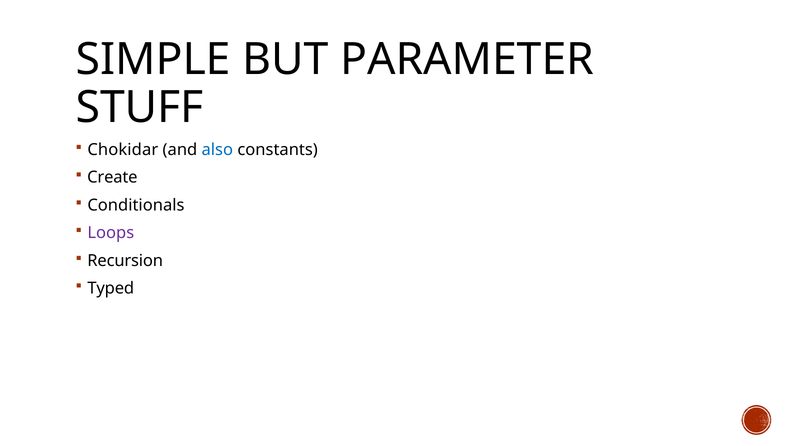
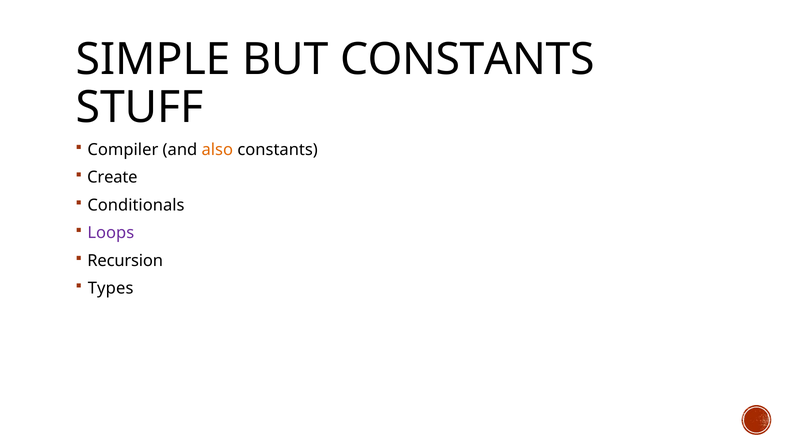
BUT PARAMETER: PARAMETER -> CONSTANTS (467, 59)
Chokidar: Chokidar -> Compiler (123, 150)
also colour: blue -> orange (217, 150)
Typed: Typed -> Types (111, 289)
